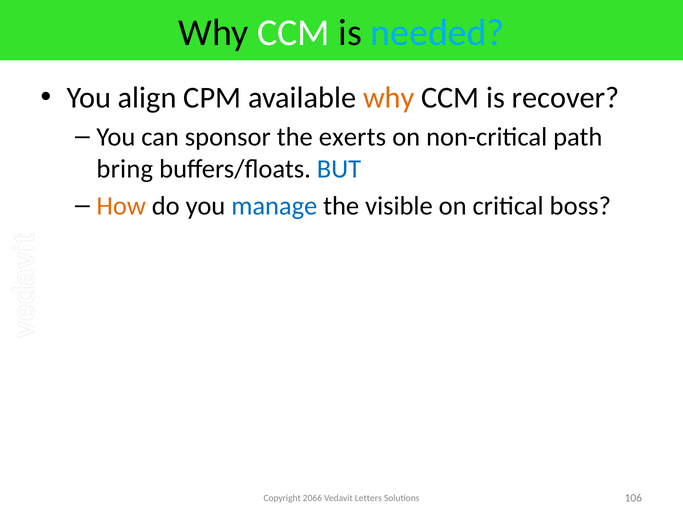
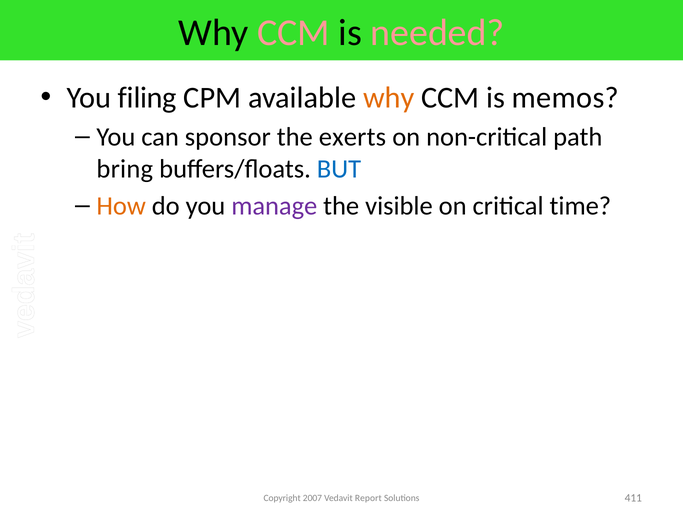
CCM colour: white -> pink (293, 33)
needed colour: light blue -> pink (437, 33)
align: align -> filing (147, 98)
recover: recover -> memos (565, 98)
manage colour: blue -> purple (274, 206)
boss: boss -> time (580, 206)
2066: 2066 -> 2007 (312, 498)
Letters: Letters -> Report (368, 498)
106: 106 -> 411 (633, 498)
